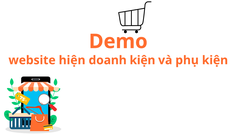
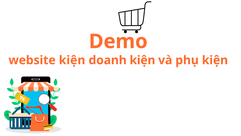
website hiện: hiện -> kiện (72, 60)
